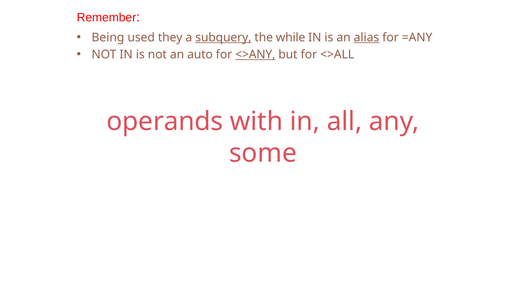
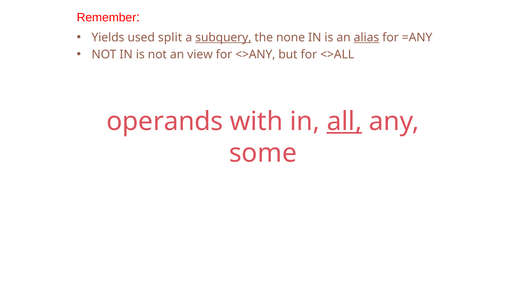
Being: Being -> Yields (108, 37)
they: they -> split (170, 37)
while: while -> none (291, 37)
auto: auto -> view (200, 55)
<>ANY underline: present -> none (255, 55)
all underline: none -> present (344, 121)
